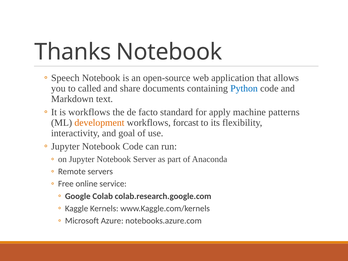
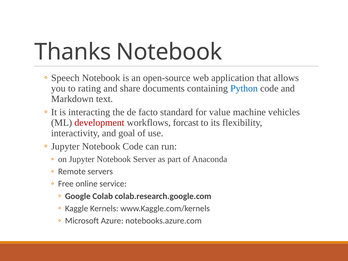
called: called -> rating (89, 88)
is workflows: workflows -> interacting (89, 112)
apply: apply -> value (220, 112)
patterns: patterns -> vehicles (284, 112)
development colour: orange -> red (99, 123)
